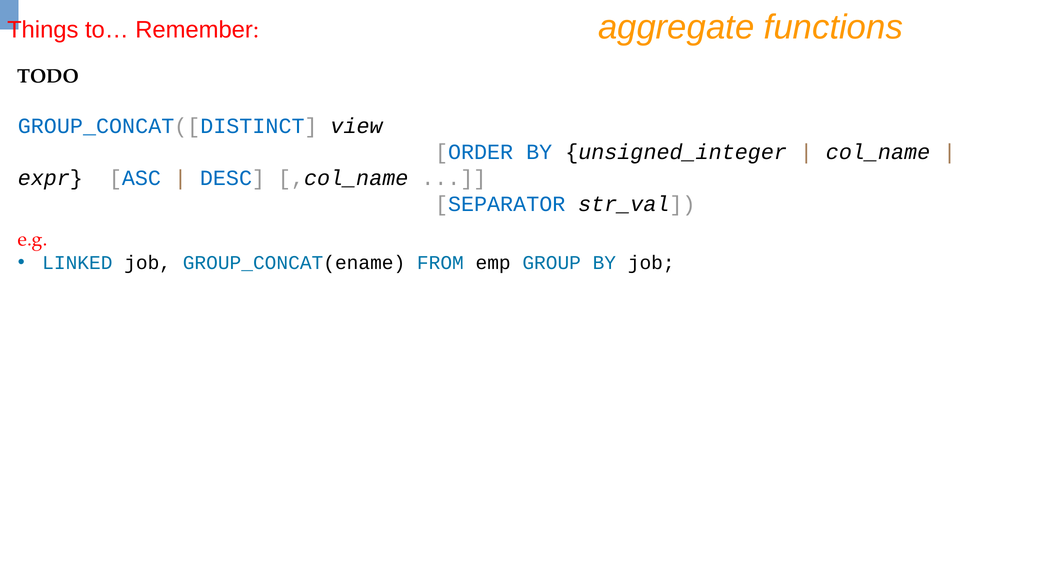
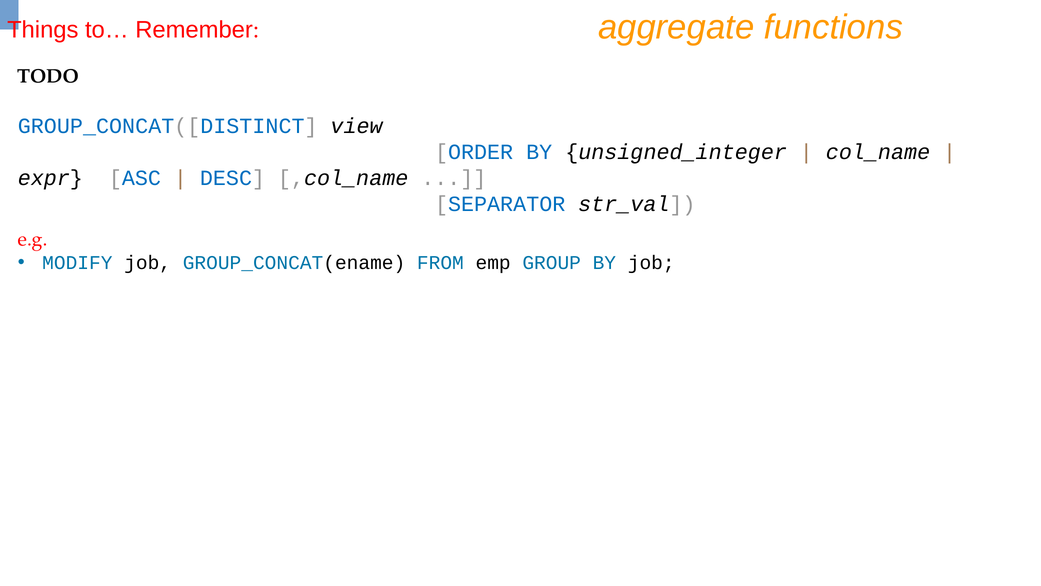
LINKED: LINKED -> MODIFY (77, 262)
